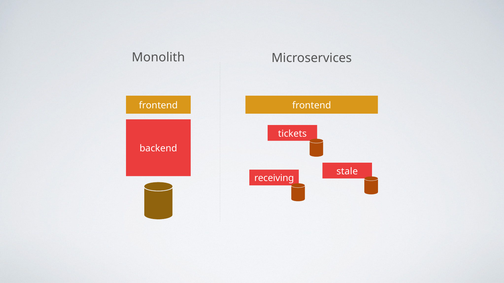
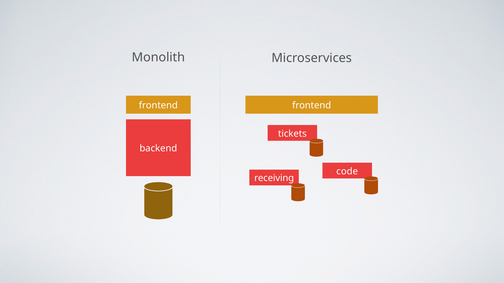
stale: stale -> code (347, 172)
